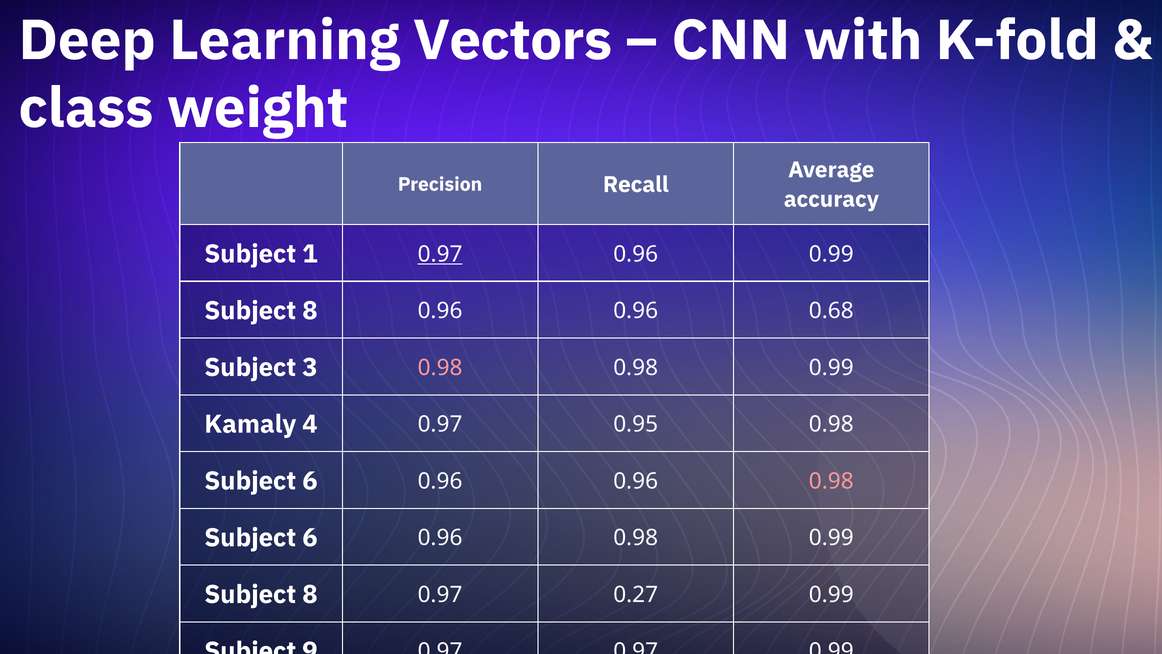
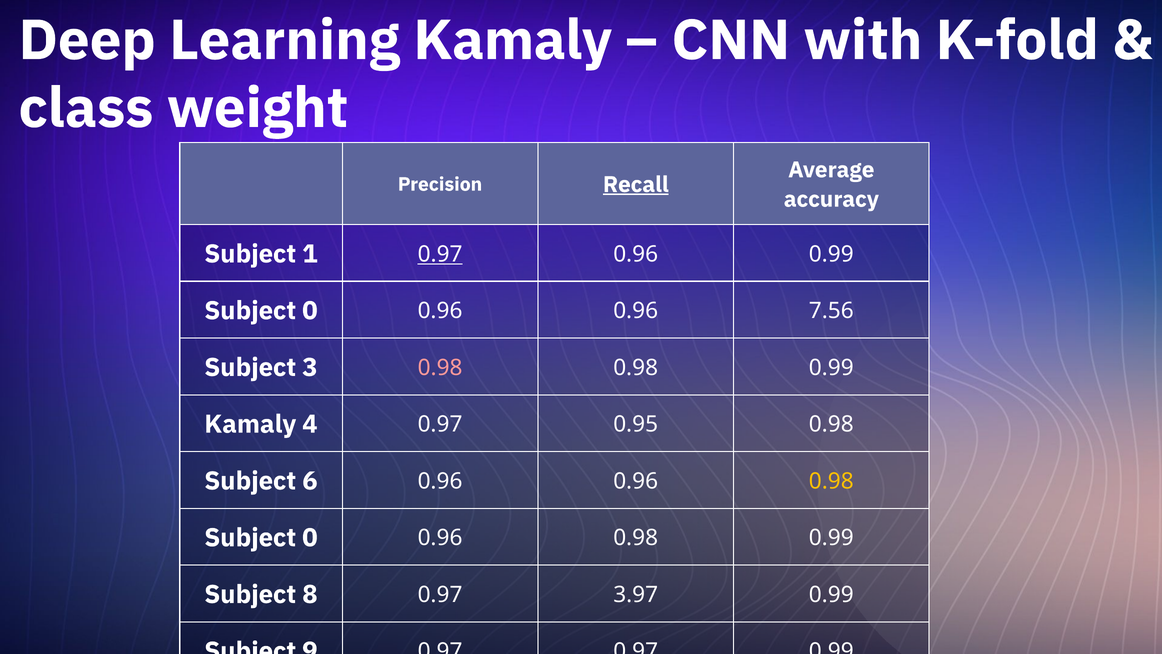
Learning Vectors: Vectors -> Kamaly (513, 40)
Recall underline: none -> present (636, 184)
8: 8 -> 0 (310, 311)
0.68: 0.68 -> 7.56 (831, 311)
0.98 colour: pink -> yellow (831, 481)
6: 6 -> 0 (310, 537)
0.27: 0.27 -> 3.97 (636, 594)
